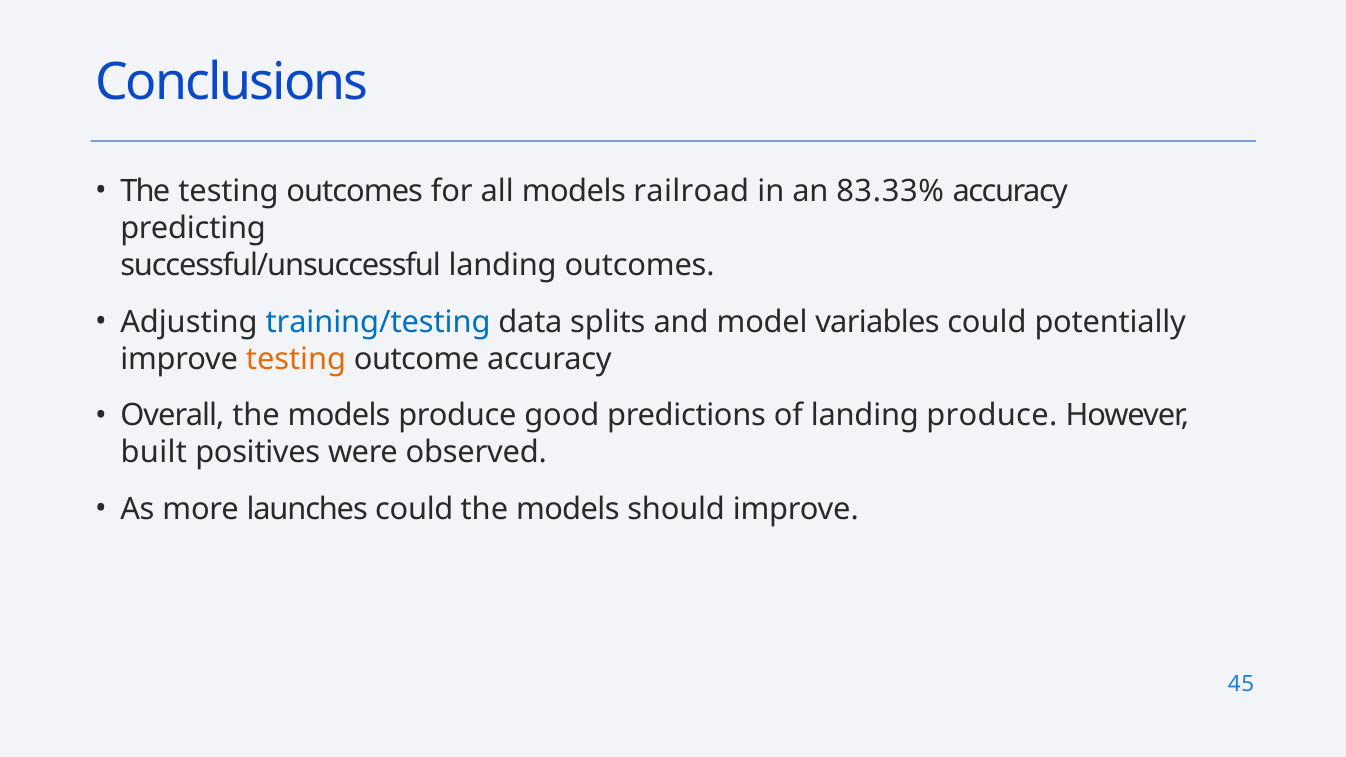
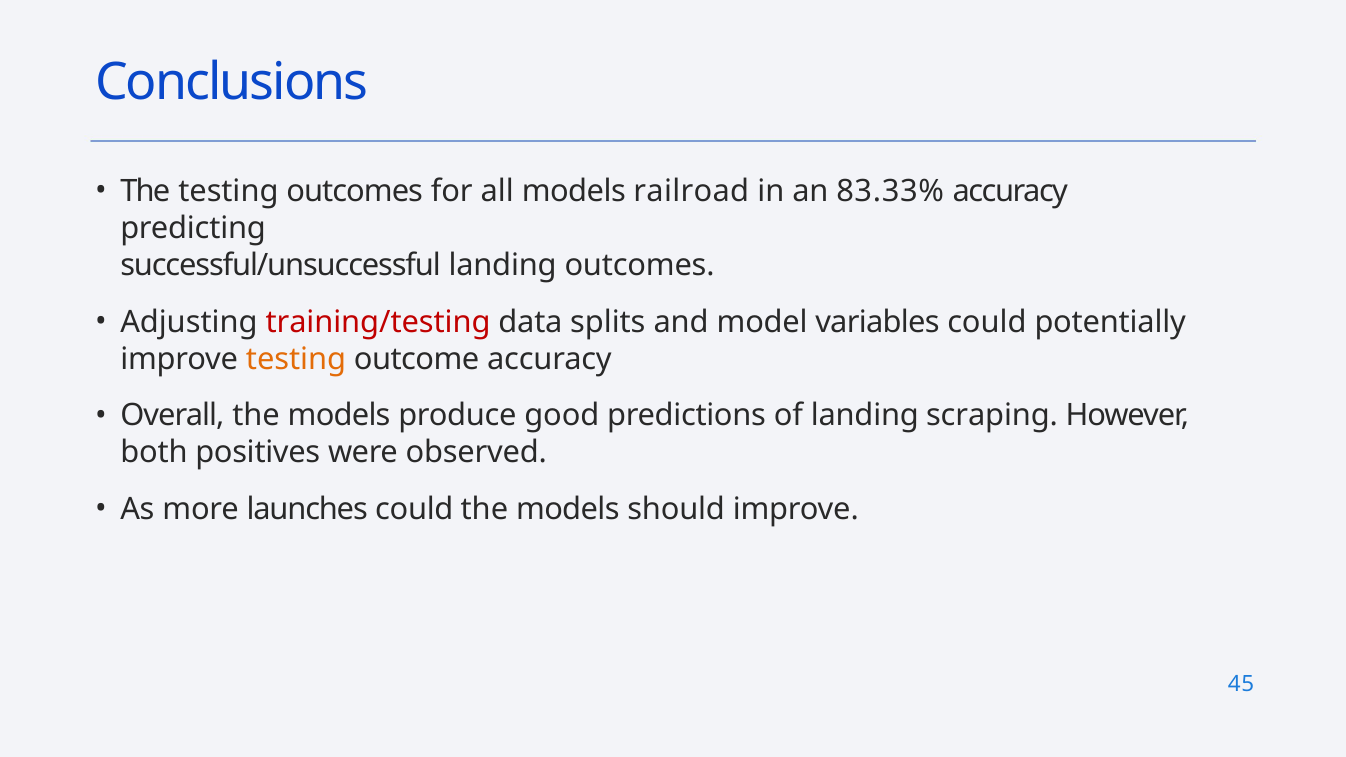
training/testing colour: blue -> red (378, 322)
landing produce: produce -> scraping (992, 416)
built: built -> both (154, 453)
